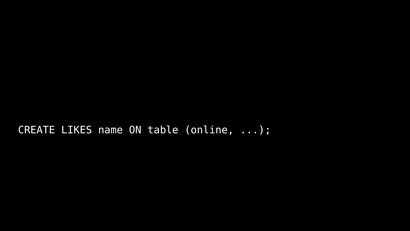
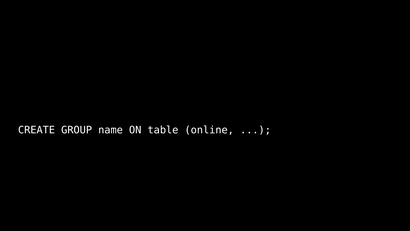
LIKES: LIKES -> GROUP (77, 130)
